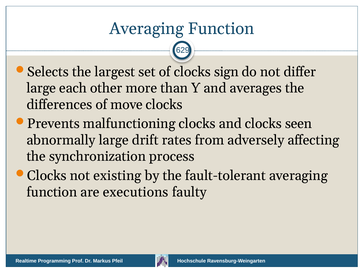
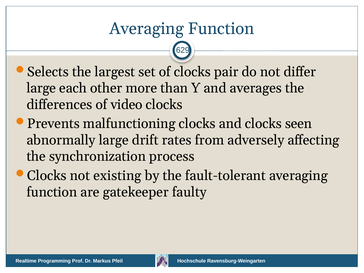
sign: sign -> pair (226, 72)
move: move -> video (127, 105)
executions: executions -> gatekeeper (136, 192)
